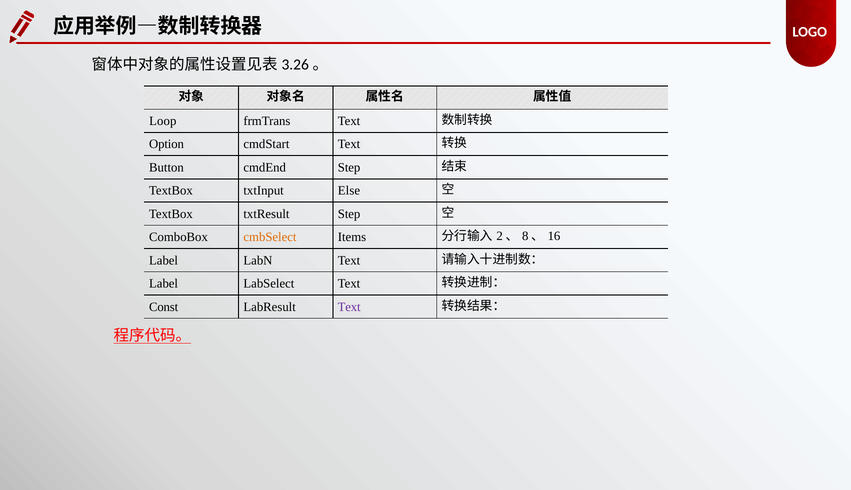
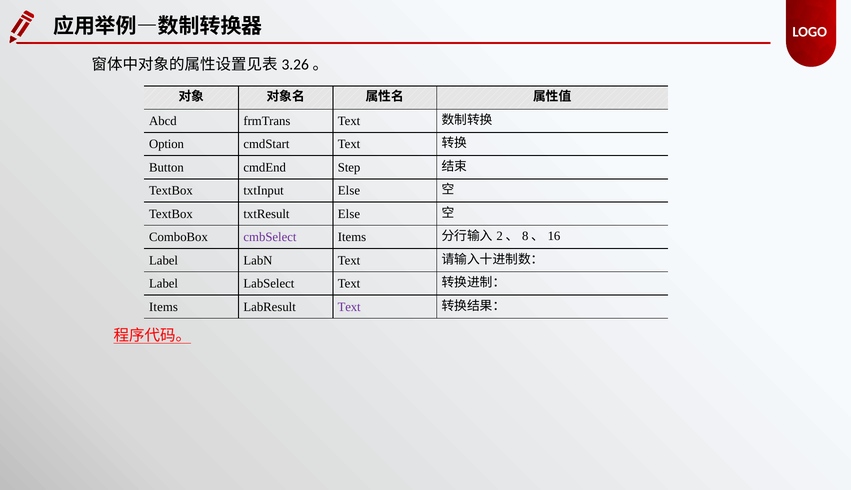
Loop: Loop -> Abcd (163, 121)
txtResult Step: Step -> Else (349, 214)
cmbSelect colour: orange -> purple (270, 237)
Const: Const -> Items (163, 307)
